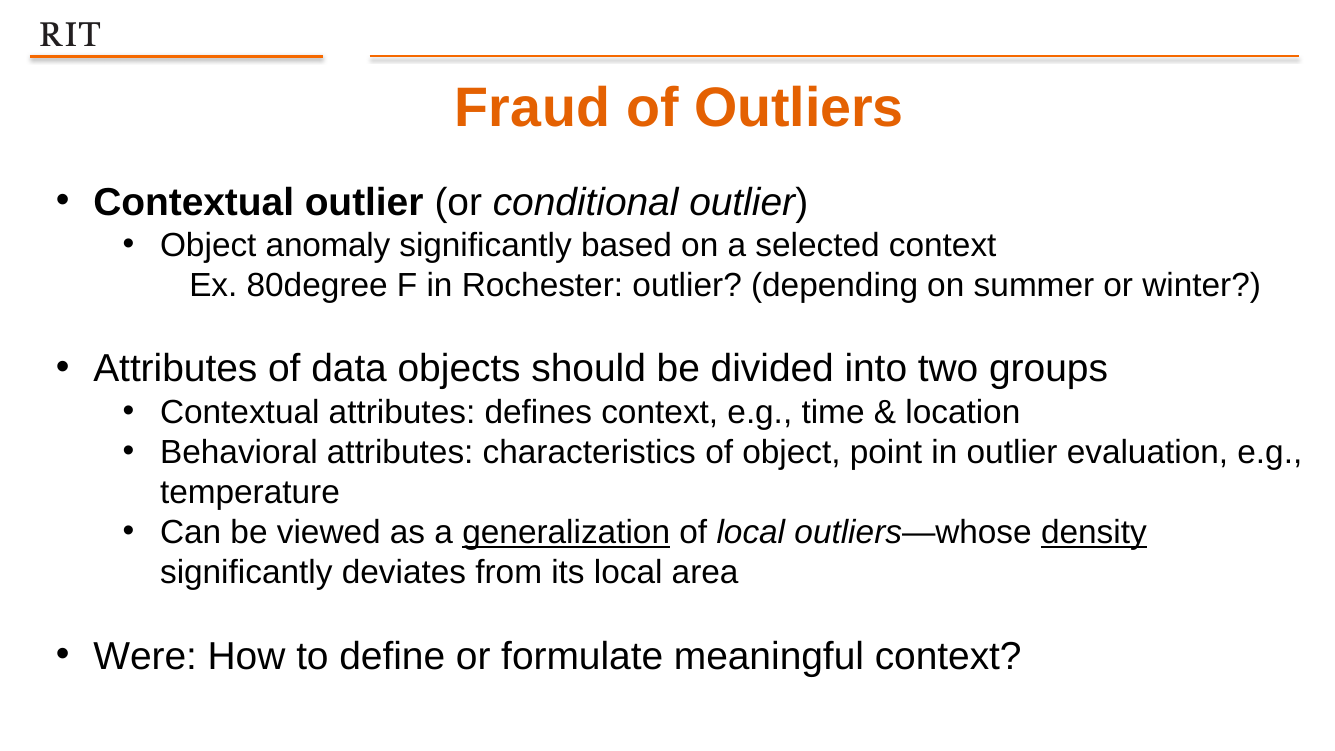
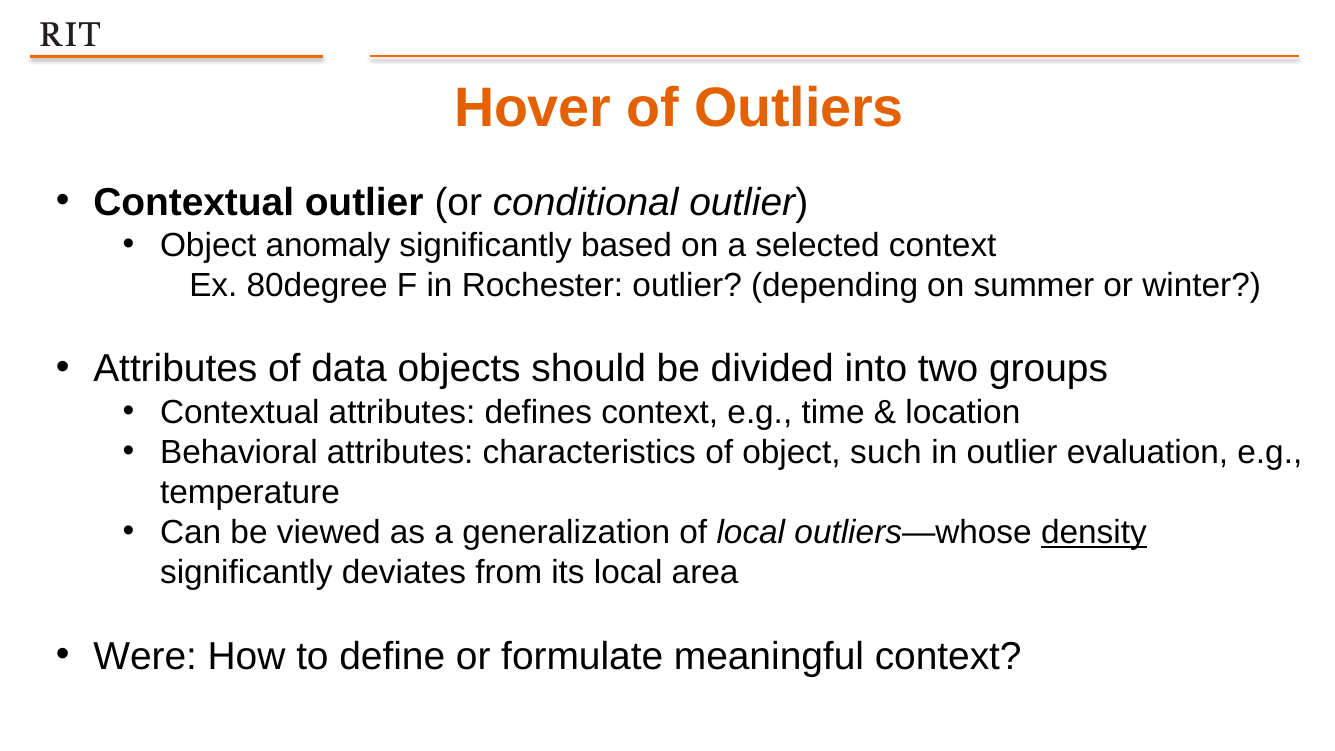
Fraud: Fraud -> Hover (533, 108)
point: point -> such (886, 452)
generalization underline: present -> none (566, 532)
